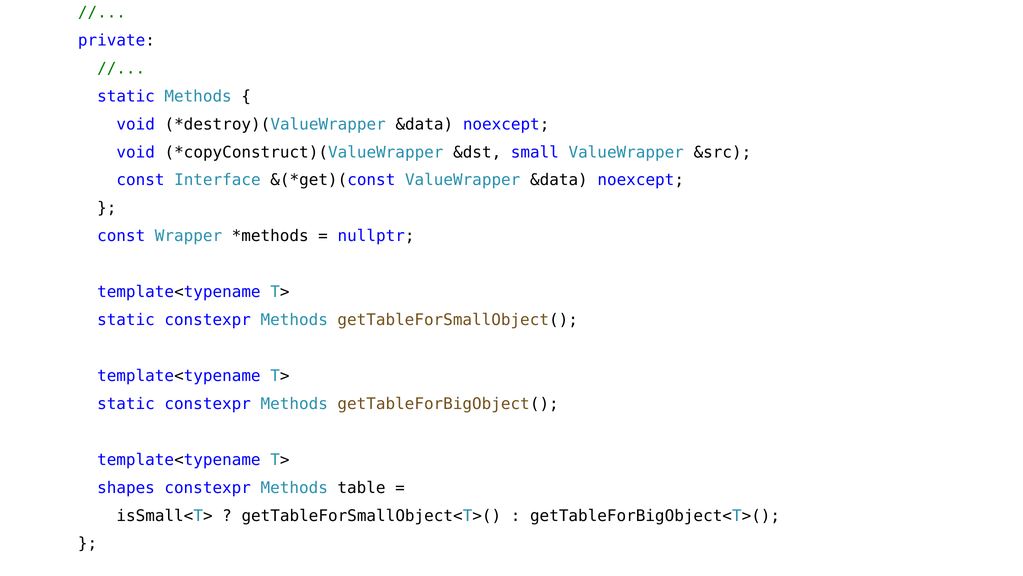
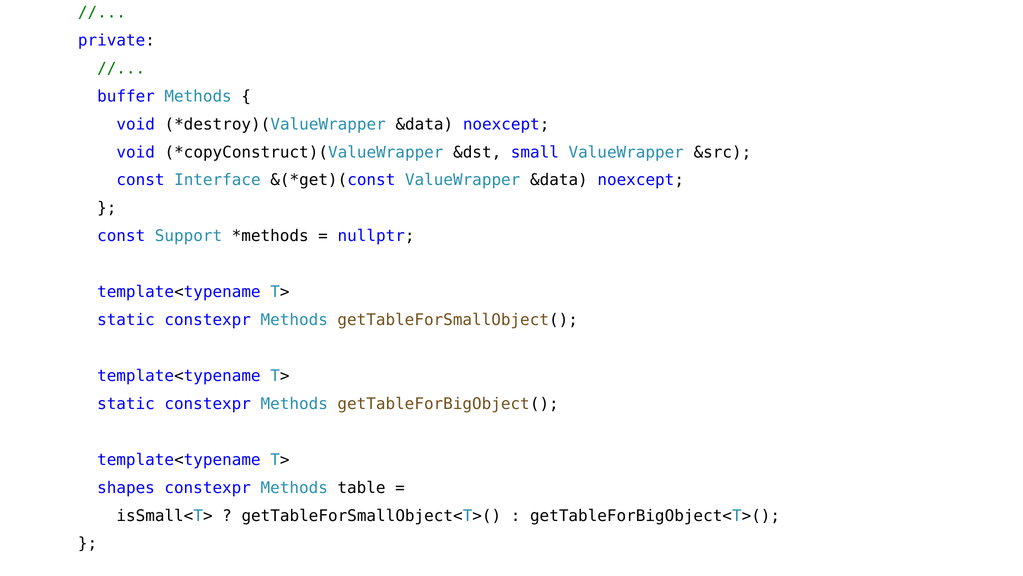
static: static -> buffer (126, 96)
Wrapper: Wrapper -> Support (189, 236)
